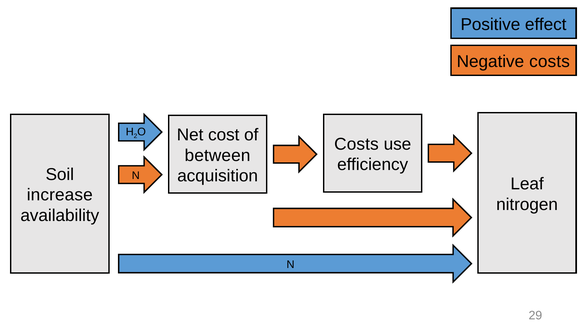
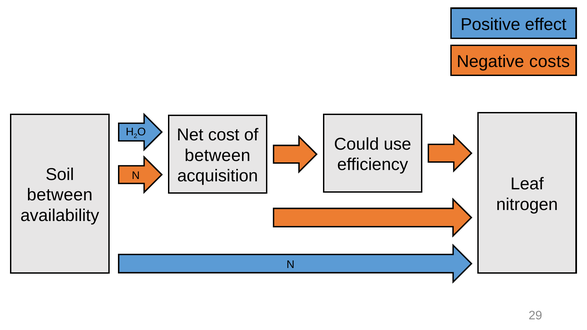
Costs: Costs -> Could (357, 144)
increase: increase -> between (60, 195)
